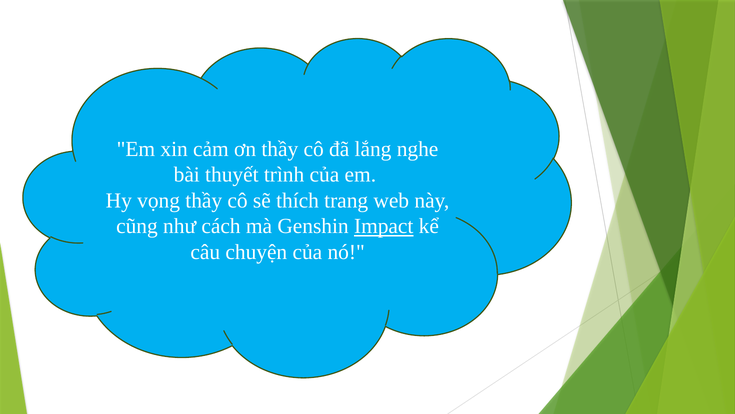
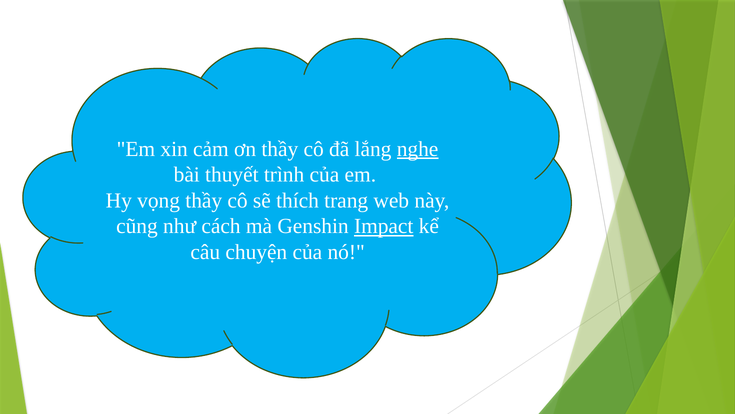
nghe underline: none -> present (418, 149)
